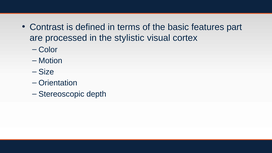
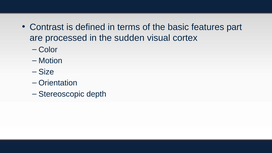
stylistic: stylistic -> sudden (129, 38)
